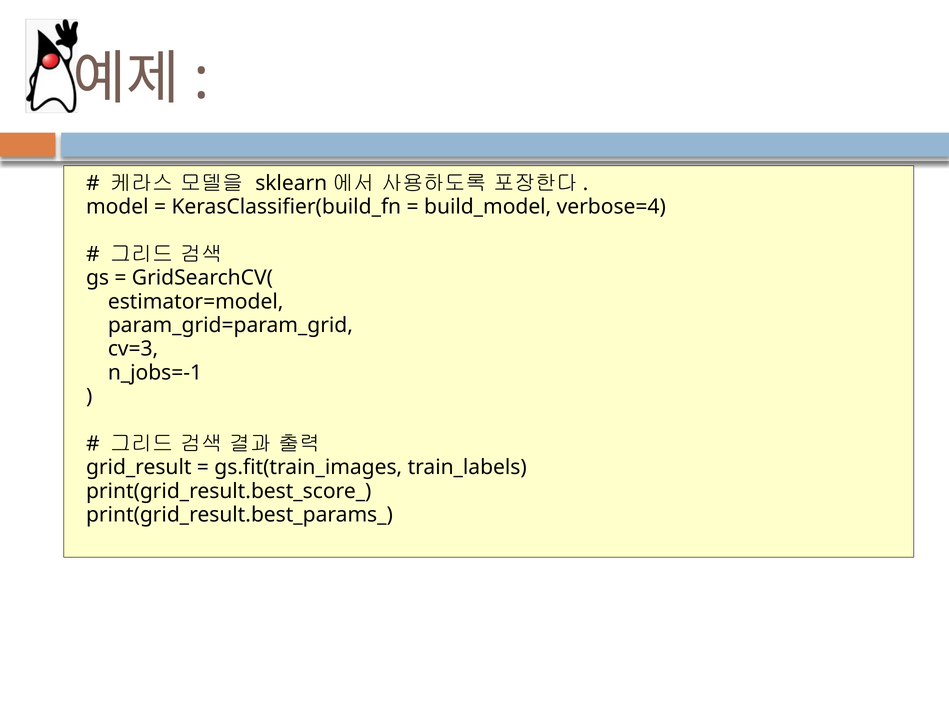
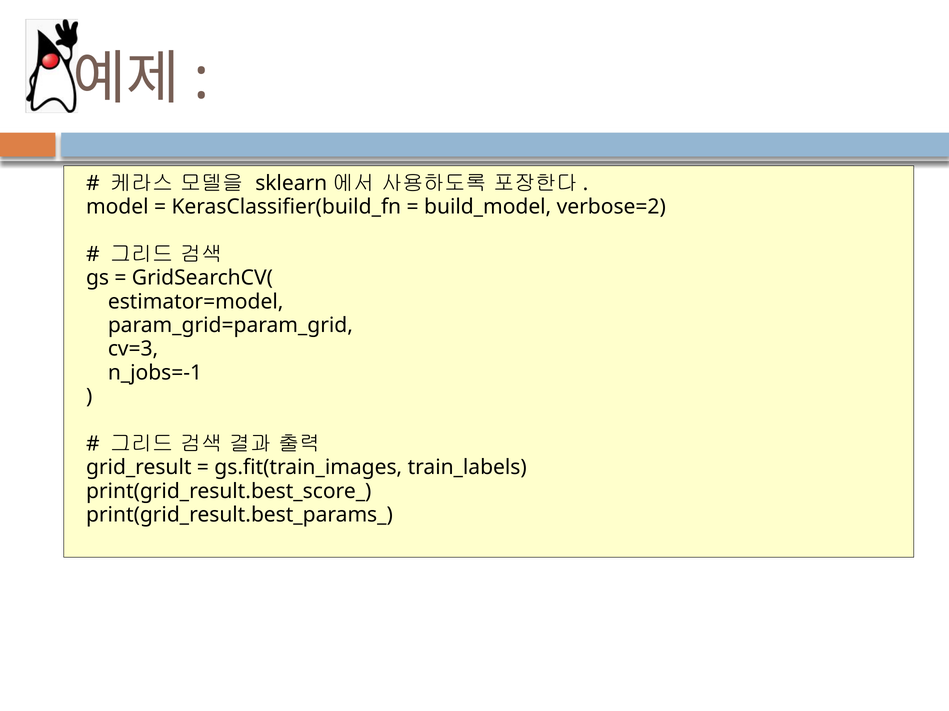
verbose=4: verbose=4 -> verbose=2 (611, 207)
